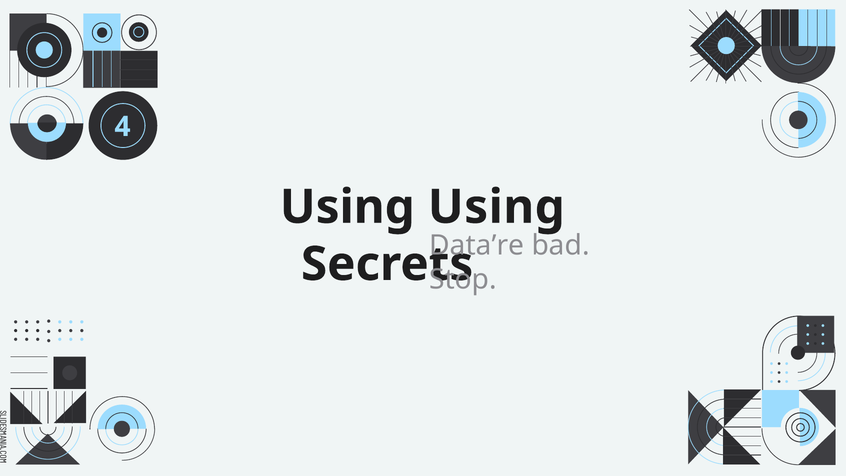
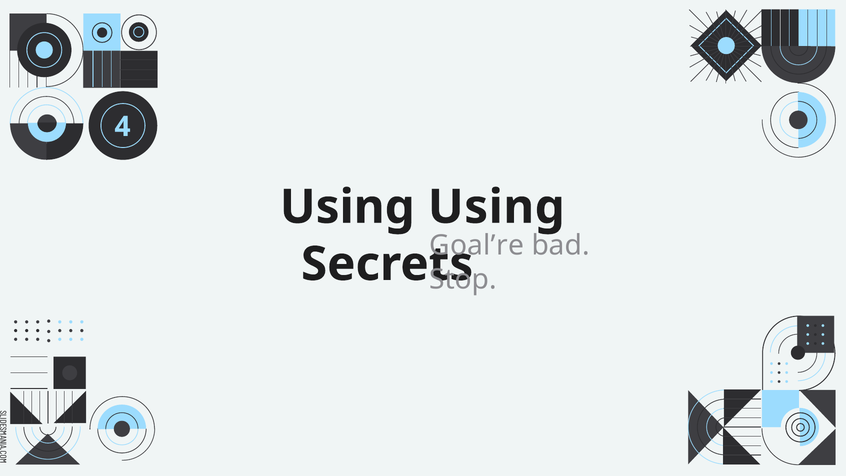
Data’re: Data’re -> Goal’re (477, 246)
